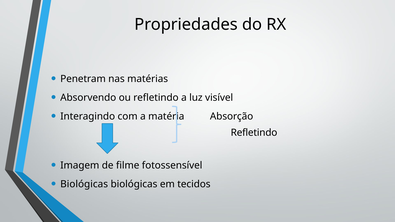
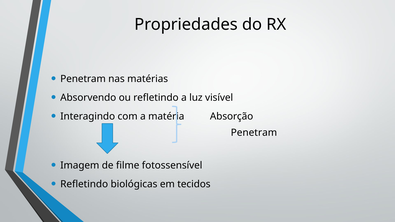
Refletindo: Refletindo -> Penetram (254, 133)
Biológicas: Biológicas -> Refletindo (84, 184)
